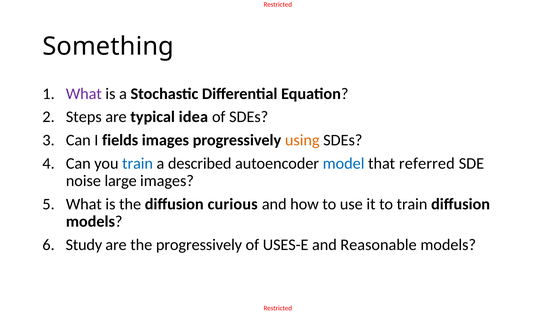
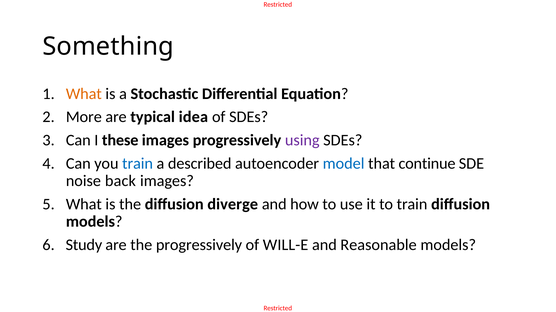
What colour: purple -> orange (84, 94)
Steps: Steps -> More (84, 117)
fields: fields -> these (120, 141)
using colour: orange -> purple (302, 141)
referred: referred -> continue (427, 164)
large: large -> back (120, 181)
curious: curious -> diverge (233, 205)
USES-E: USES-E -> WILL-E (286, 245)
